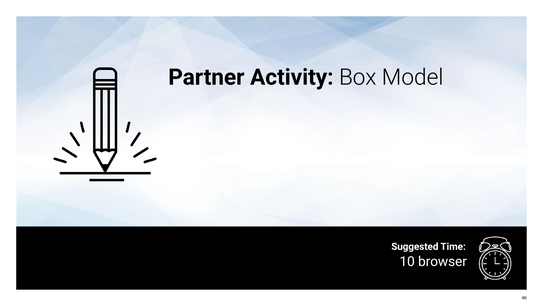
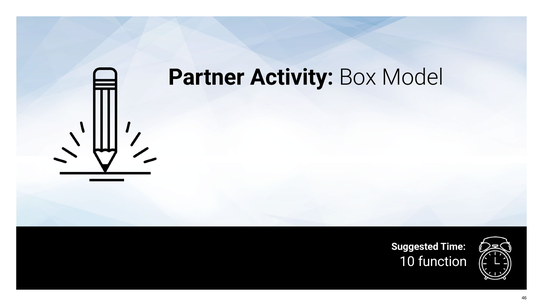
browser: browser -> function (443, 261)
